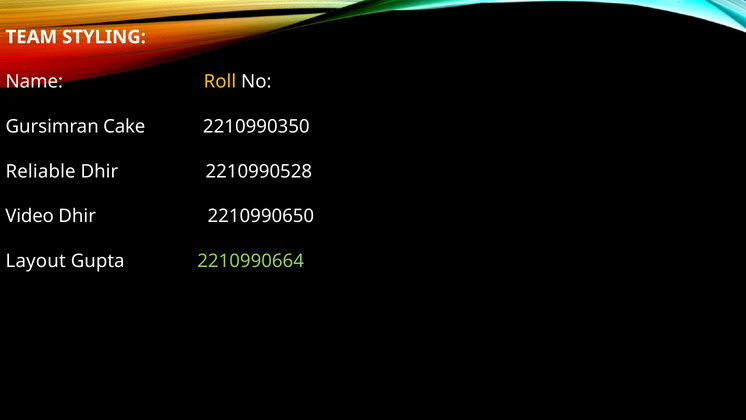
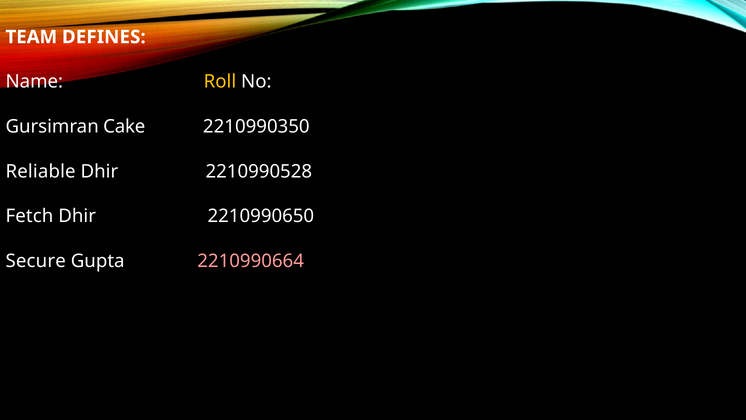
STYLING: STYLING -> DEFINES (104, 37)
Video: Video -> Fetch (29, 216)
Layout: Layout -> Secure (36, 261)
2210990664 colour: light green -> pink (251, 261)
